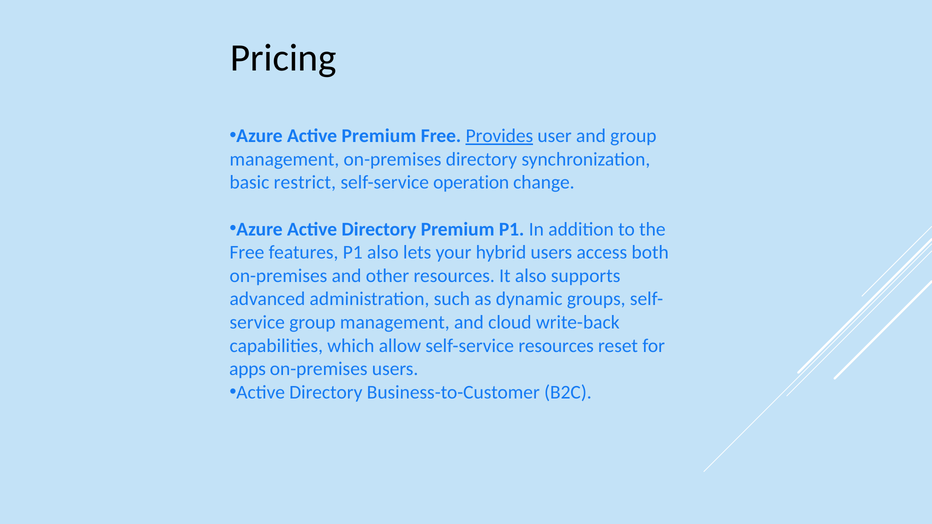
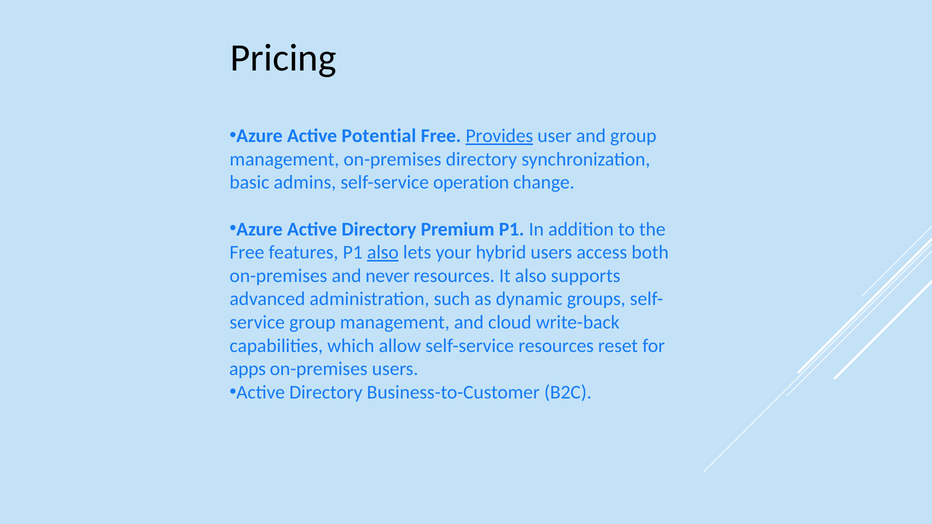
Active Premium: Premium -> Potential (379, 136)
restrict: restrict -> admins (305, 183)
also underline: none -> present (383, 253)
other: other -> never (388, 276)
